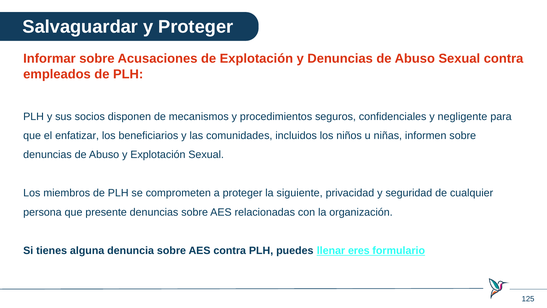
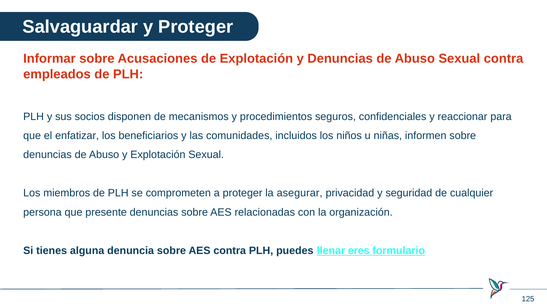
negligente: negligente -> reaccionar (462, 116)
siguiente: siguiente -> asegurar (300, 193)
